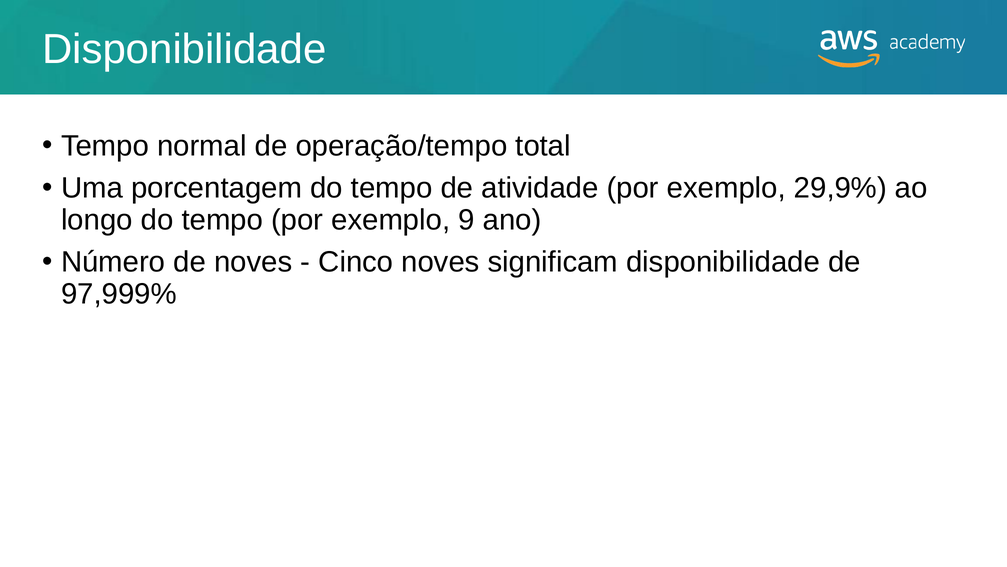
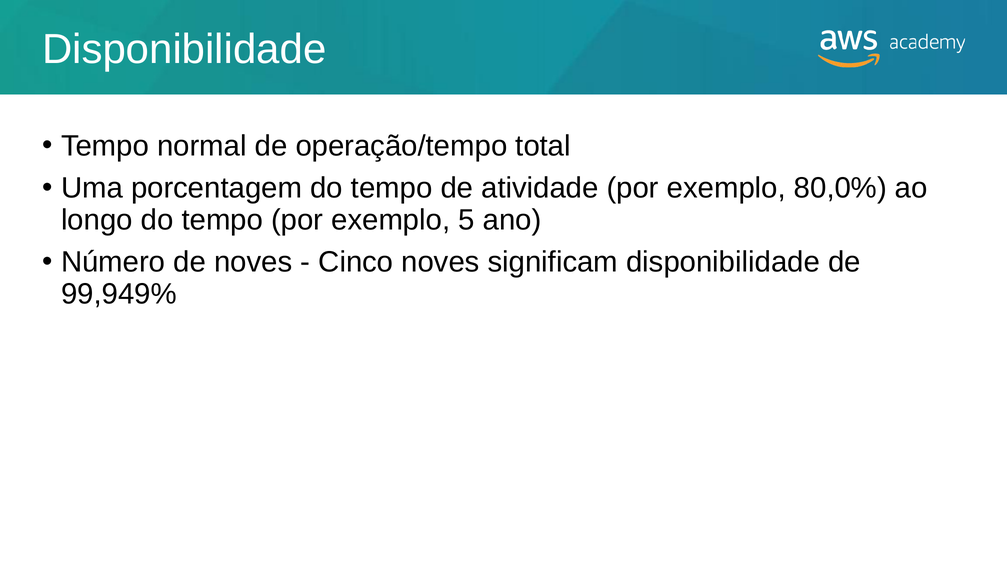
29,9%: 29,9% -> 80,0% (840, 188)
9: 9 -> 5 (467, 220)
97,999%: 97,999% -> 99,949% (119, 294)
